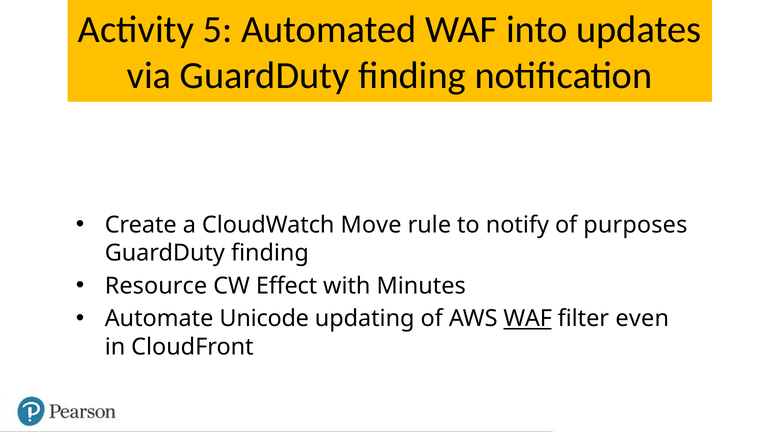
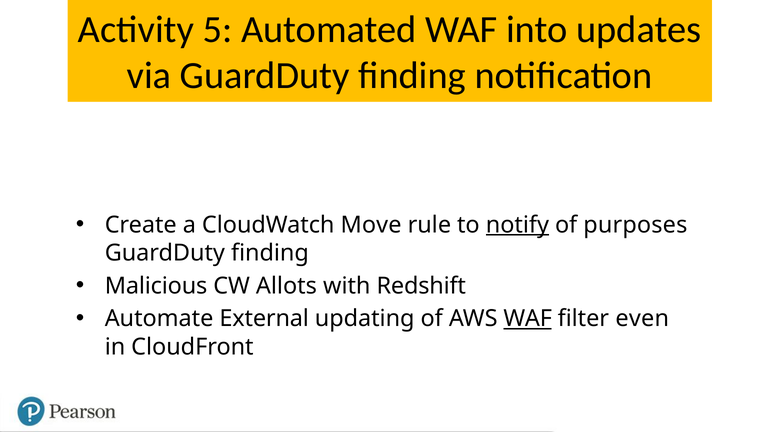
notify underline: none -> present (517, 225)
Resource: Resource -> Malicious (156, 286)
Effect: Effect -> Allots (286, 286)
Minutes: Minutes -> Redshift (421, 286)
Unicode: Unicode -> External (264, 319)
